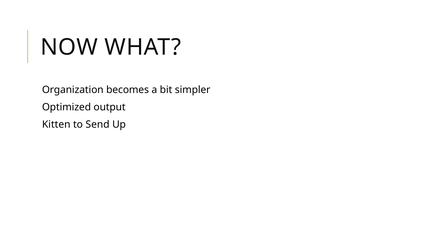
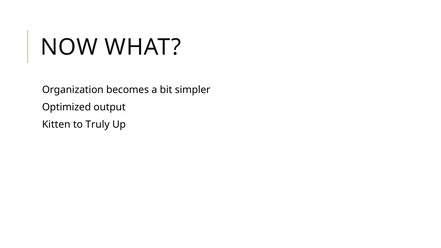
Send: Send -> Truly (98, 124)
